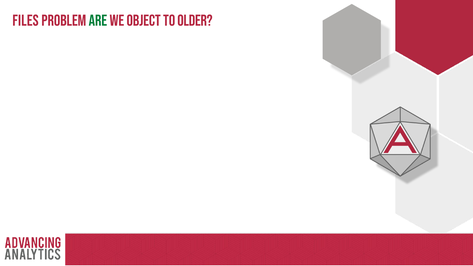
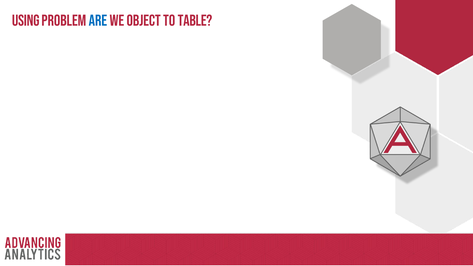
Files: Files -> Using (26, 21)
are colour: green -> blue (98, 21)
older: older -> table (195, 21)
